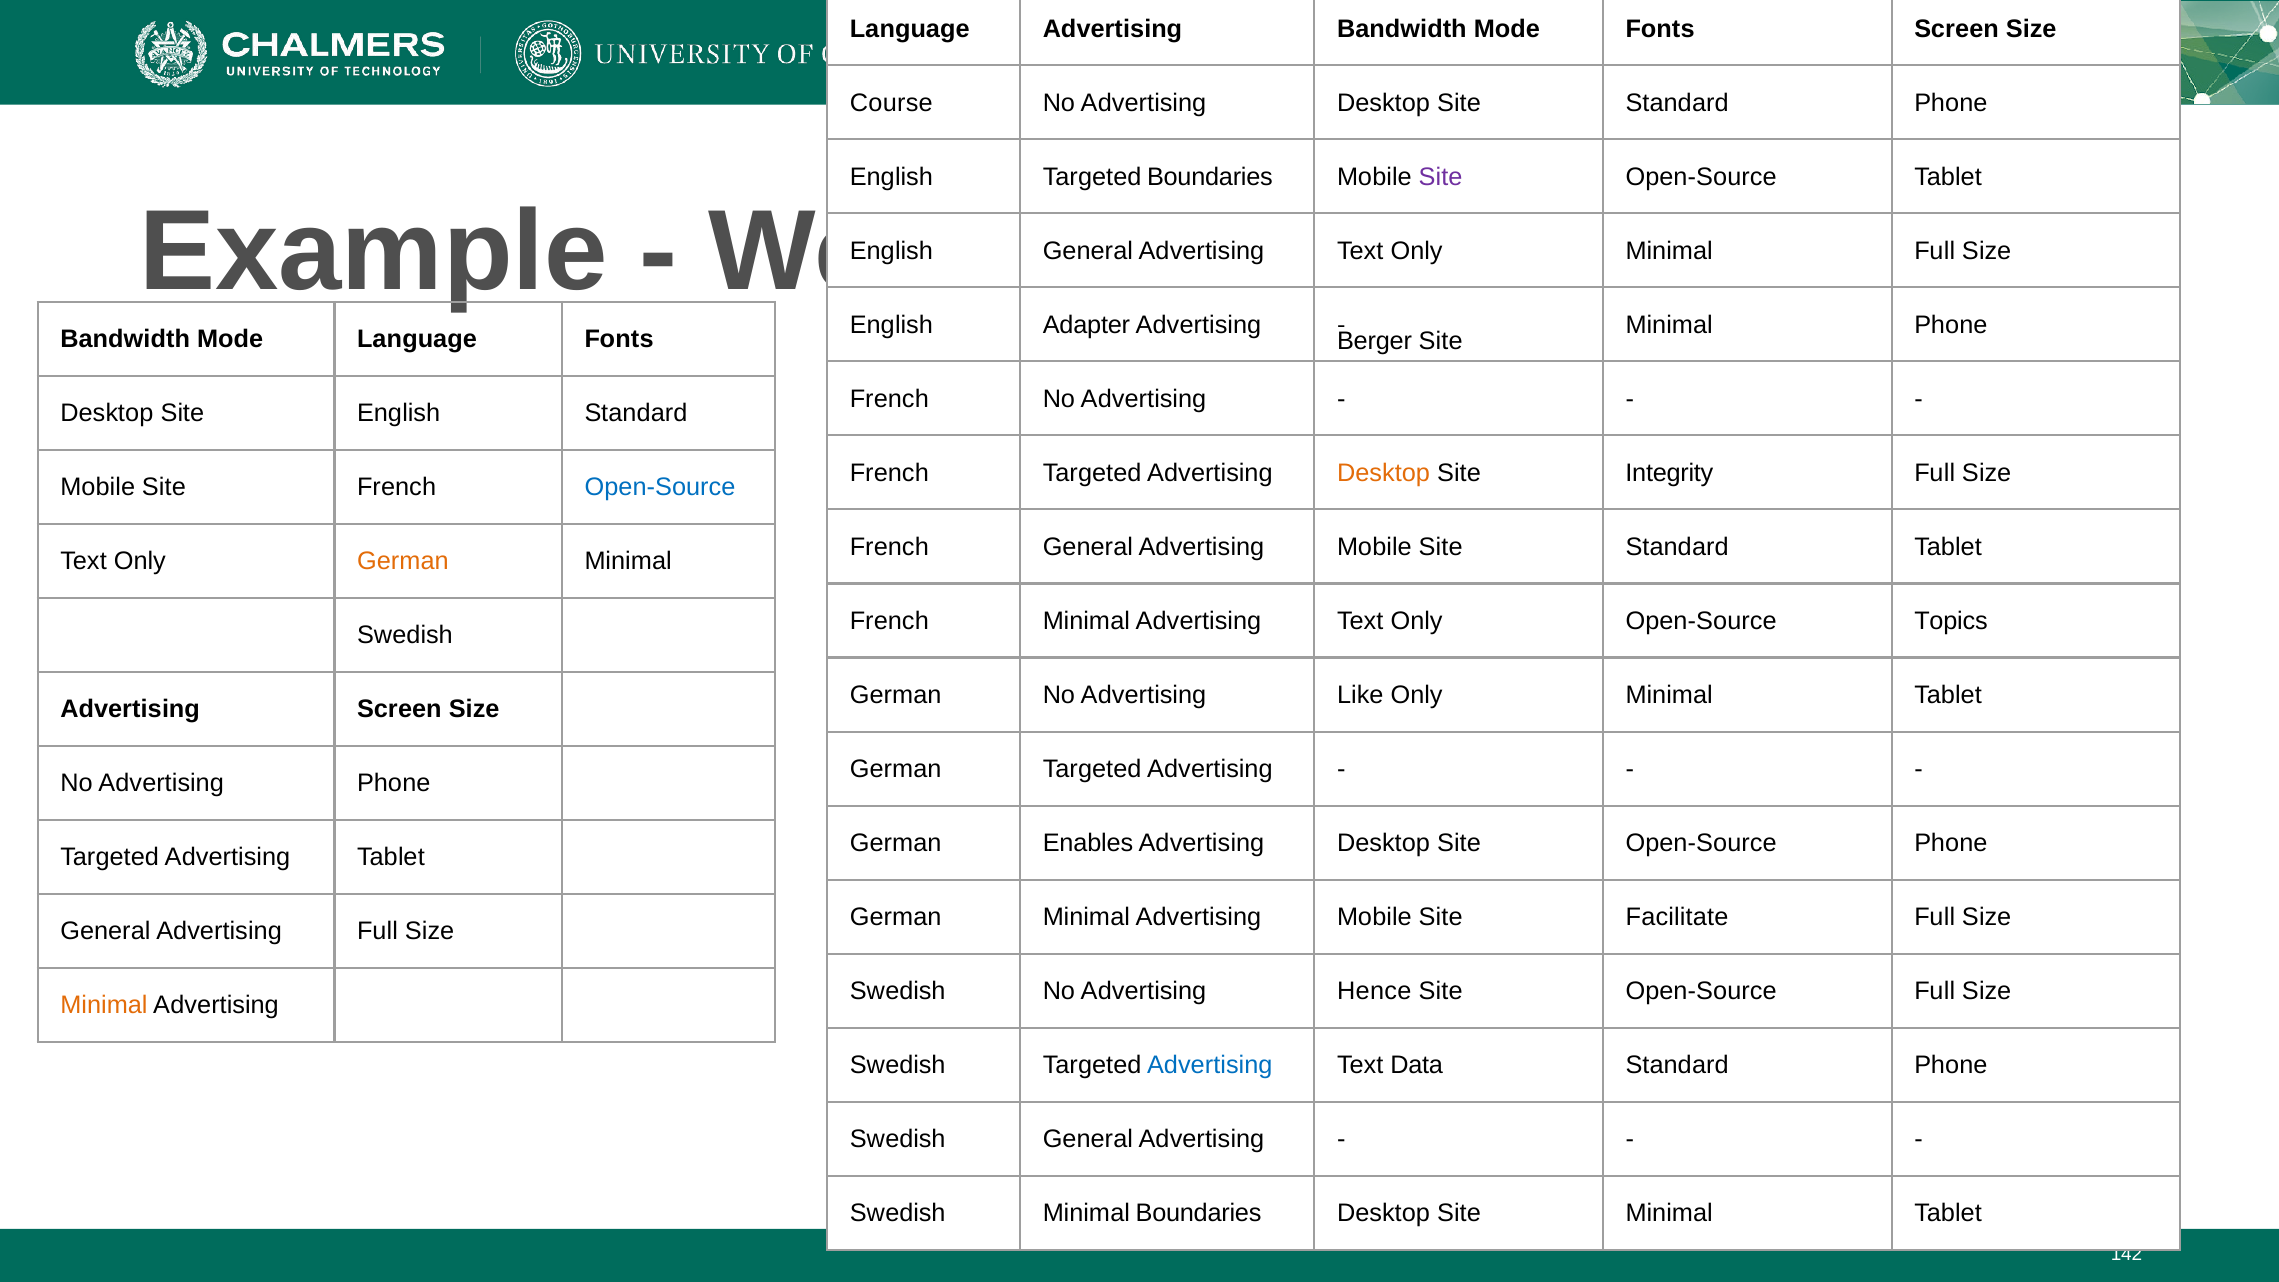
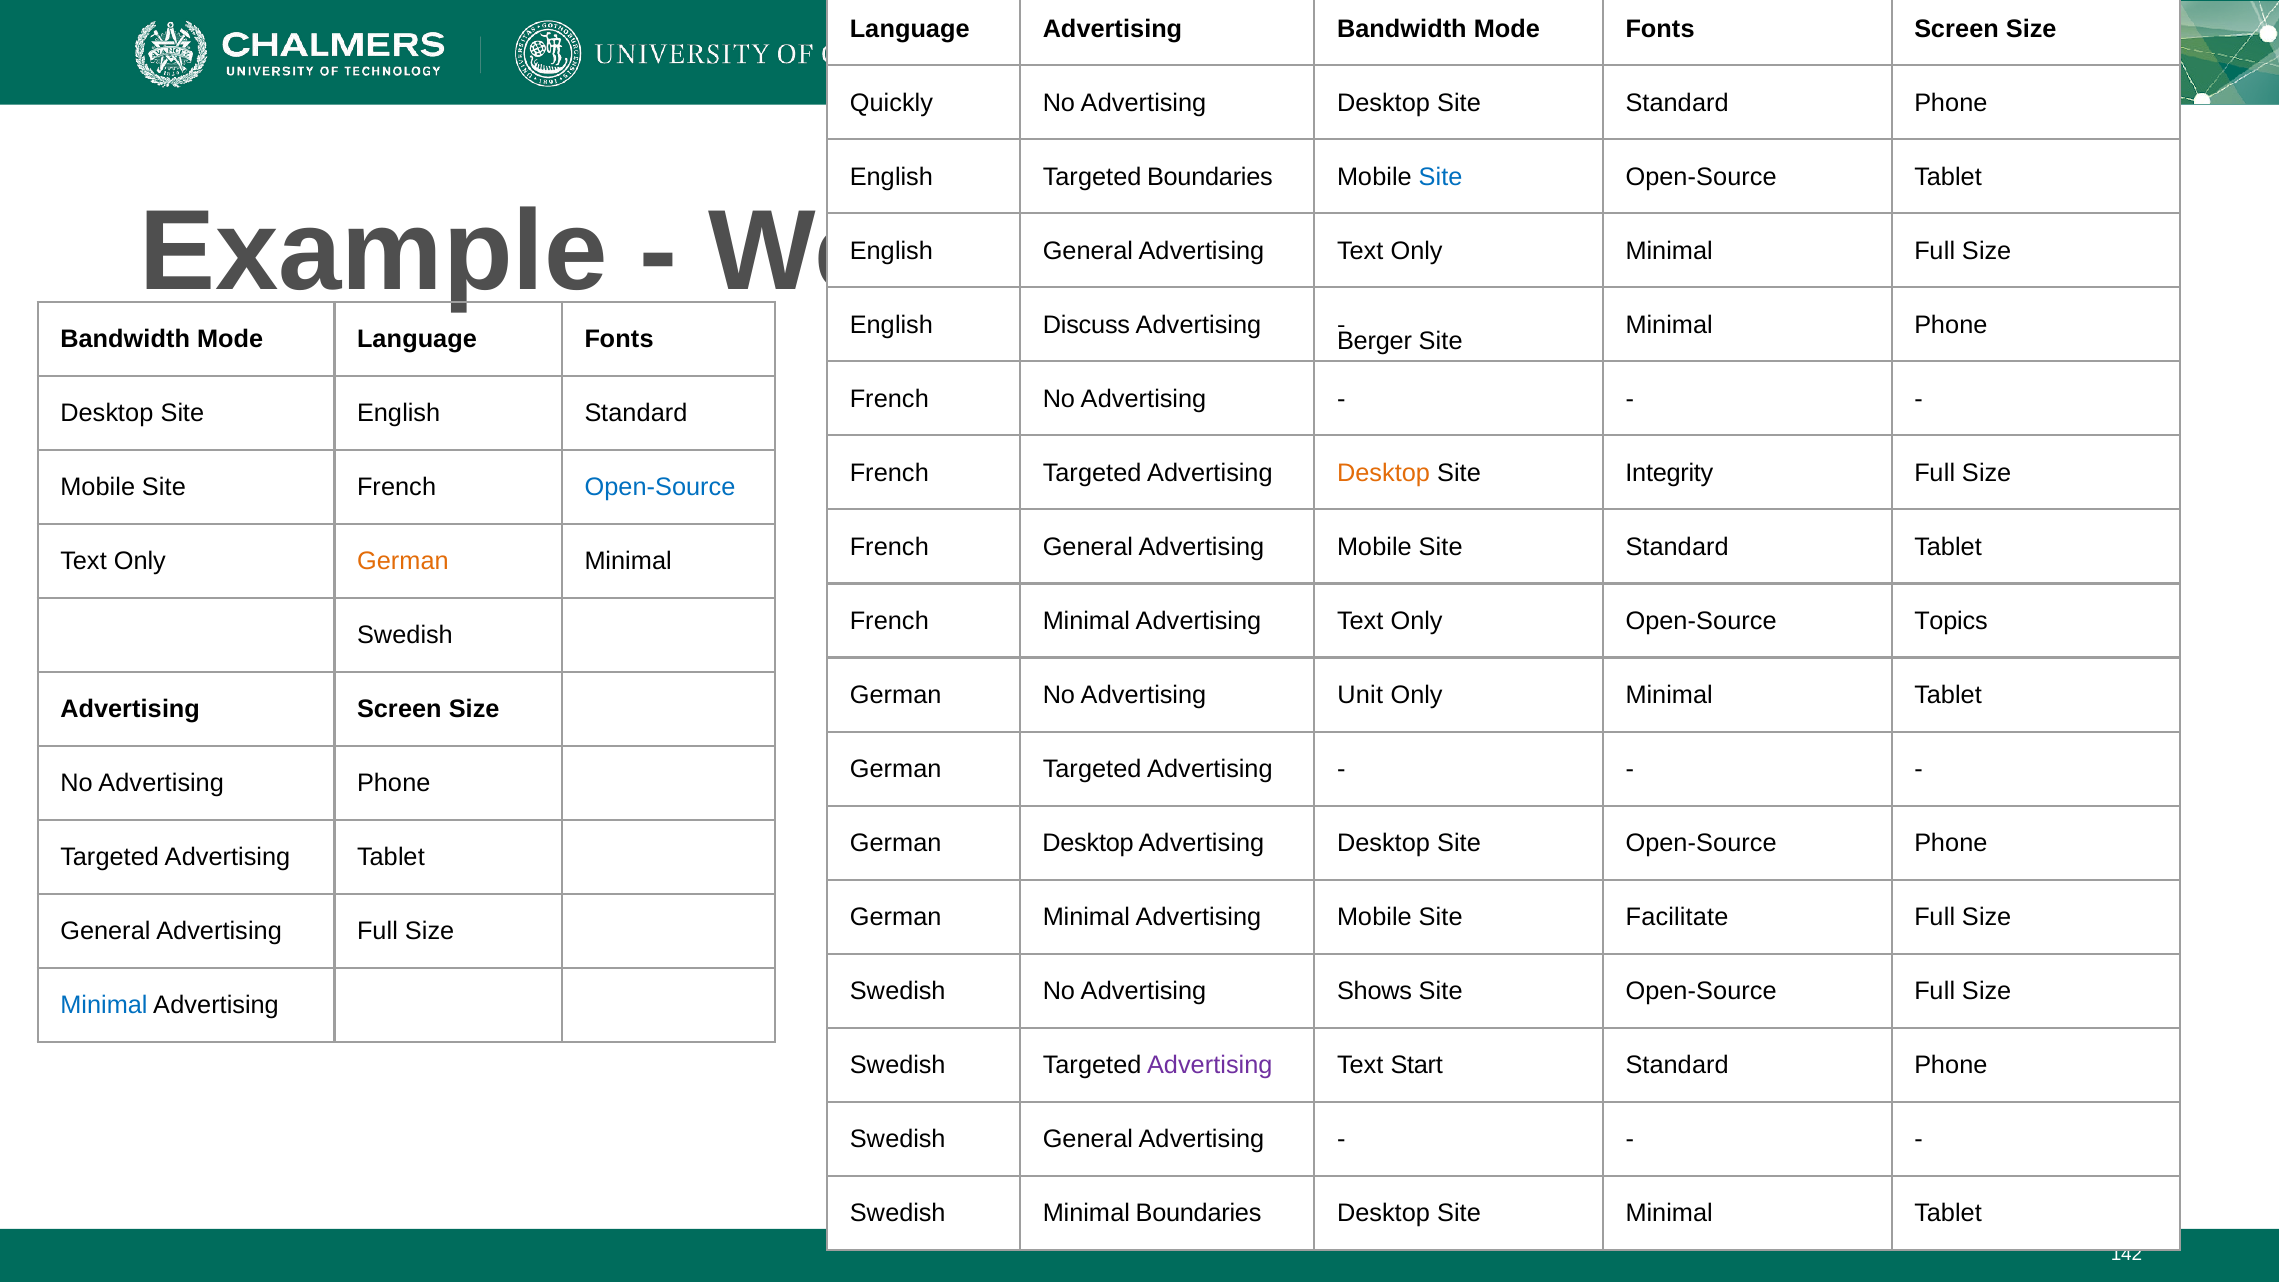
Course: Course -> Quickly (891, 103)
Site colour: purple -> blue (1441, 177)
Adapter: Adapter -> Discuss (1086, 325)
Like: Like -> Unit (1360, 695)
German Enables: Enables -> Desktop (1088, 843)
Hence: Hence -> Shows (1375, 991)
Minimal colour: orange -> blue (104, 1005)
Advertising colour: blue -> purple (1210, 1065)
Data: Data -> Start (1417, 1065)
